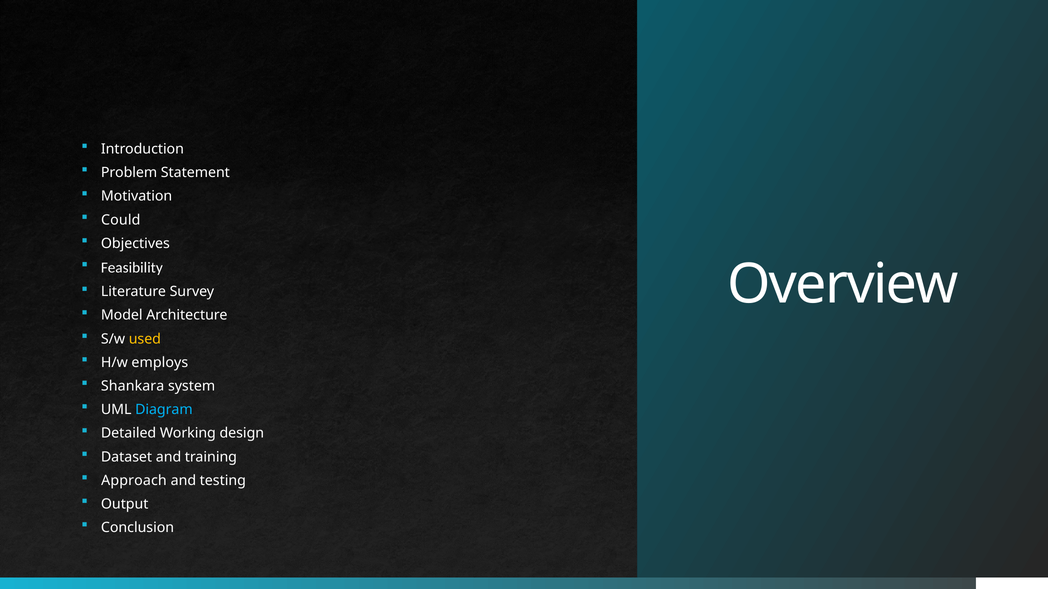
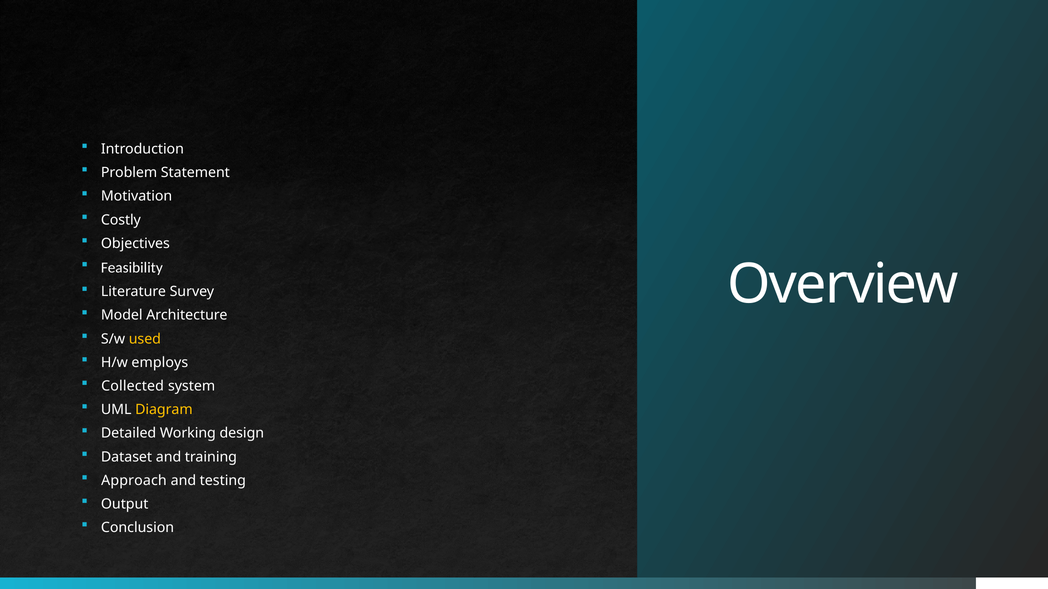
Could: Could -> Costly (121, 220)
Shankara: Shankara -> Collected (133, 386)
Diagram colour: light blue -> yellow (164, 410)
